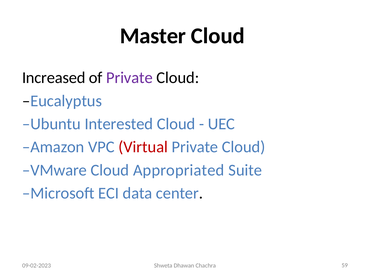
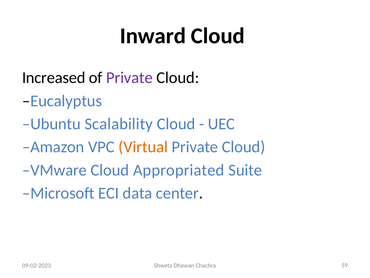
Master: Master -> Inward (153, 36)
Interested: Interested -> Scalability (119, 124)
Virtual colour: red -> orange (143, 147)
